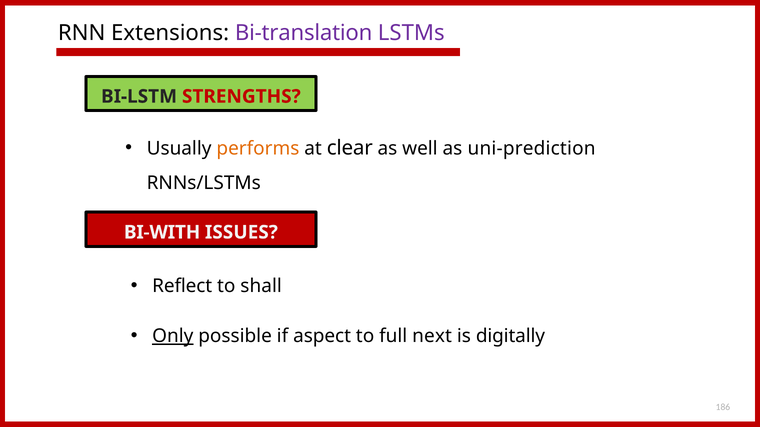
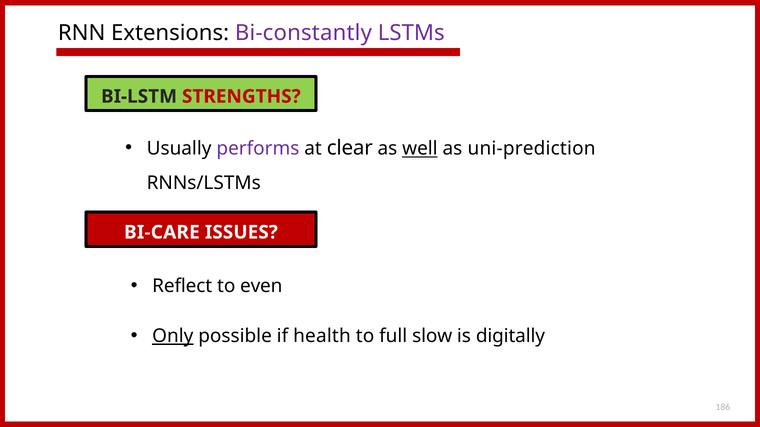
Bi-translation: Bi-translation -> Bi-constantly (303, 33)
performs colour: orange -> purple (258, 149)
well underline: none -> present (420, 149)
BI-WITH: BI-WITH -> BI-CARE (162, 233)
shall: shall -> even (261, 286)
aspect: aspect -> health (322, 336)
next: next -> slow (432, 336)
